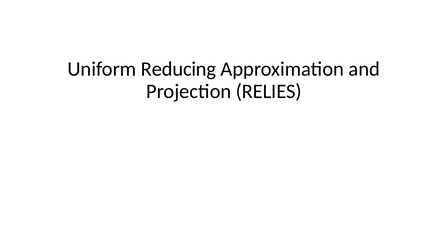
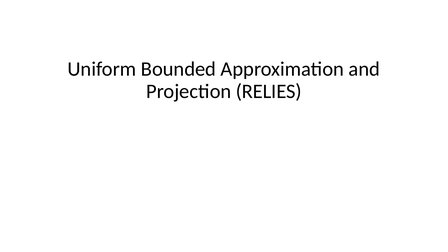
Reducing: Reducing -> Bounded (179, 69)
